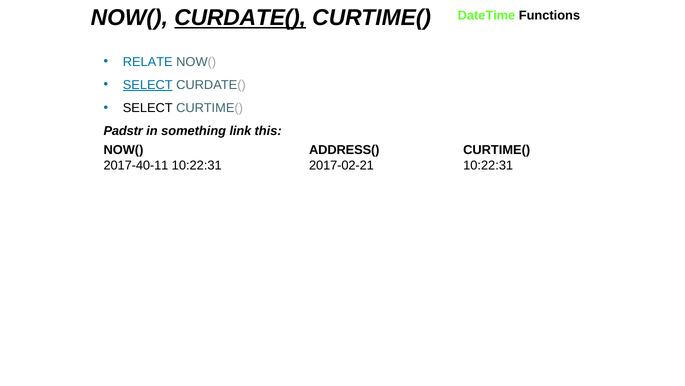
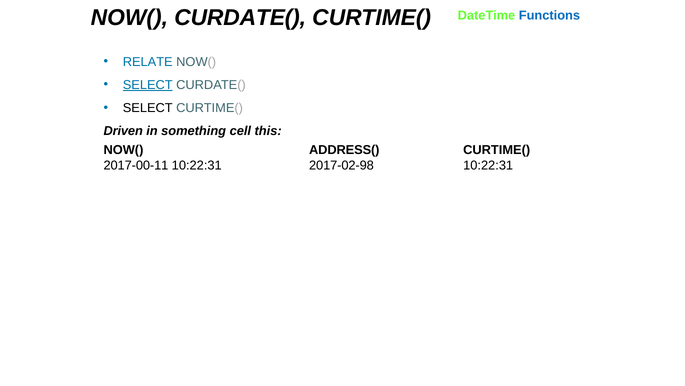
CURDATE( underline: present -> none (240, 18)
Functions colour: black -> blue (549, 15)
Padstr: Padstr -> Driven (123, 131)
link: link -> cell (240, 131)
2017-40-11: 2017-40-11 -> 2017-00-11 (136, 165)
2017-02-21: 2017-02-21 -> 2017-02-98 (341, 165)
